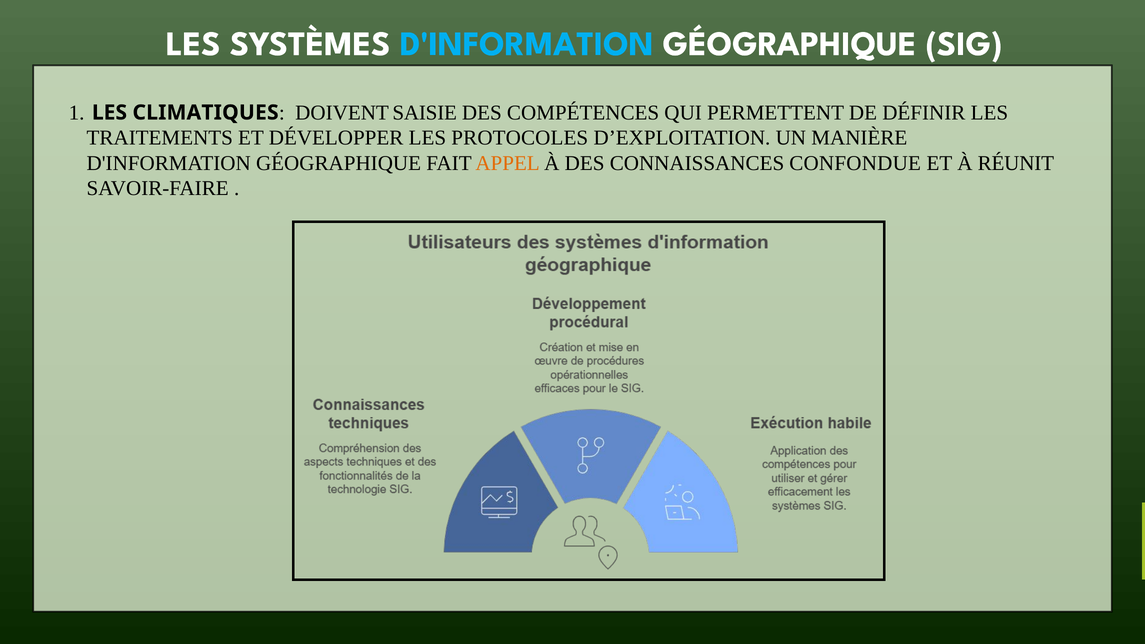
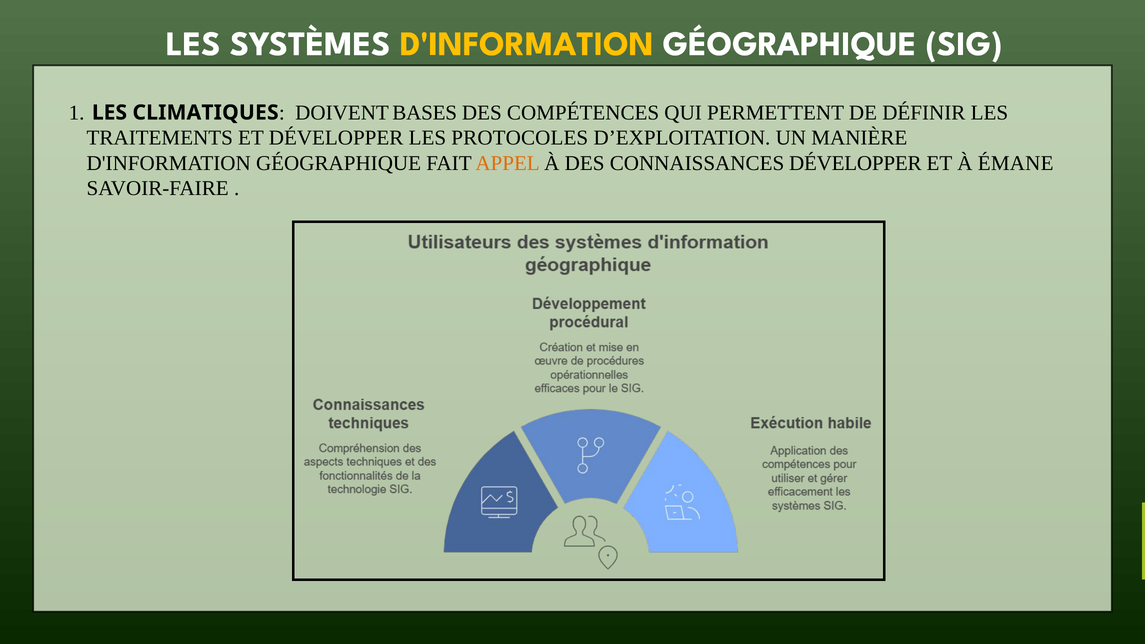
D'INFORMATION colour: light blue -> yellow (527, 44)
SAISIE: SAISIE -> BASES (425, 113)
CONNAISSANCES CONFONDUE: CONFONDUE -> DÉVELOPPER (855, 163)
RÉUNIT: RÉUNIT -> ÉMANE (1016, 163)
